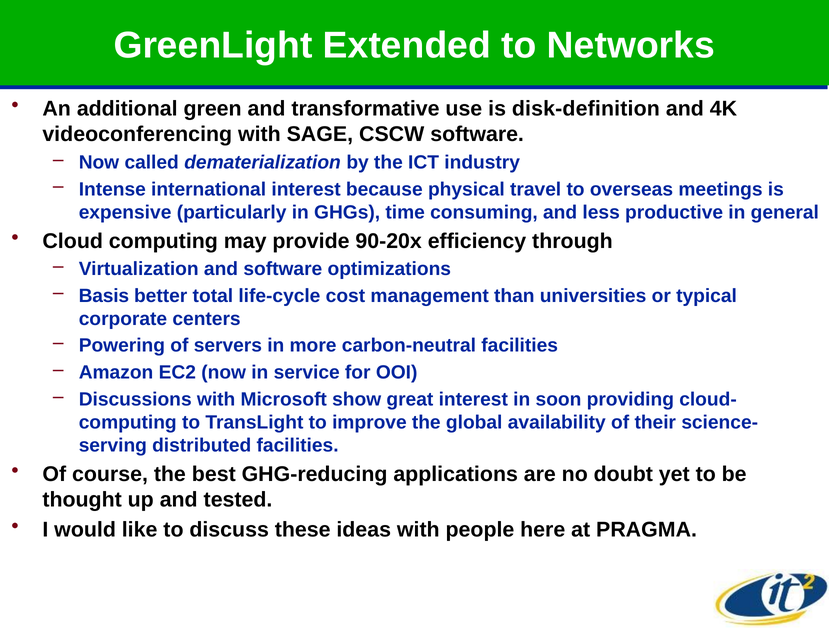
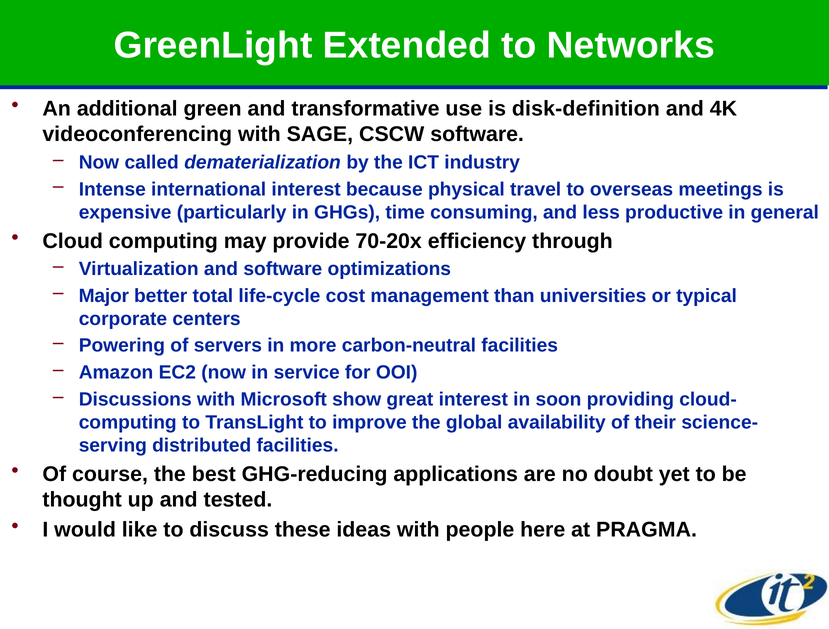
90-20x: 90-20x -> 70-20x (389, 241)
Basis: Basis -> Major (104, 296)
